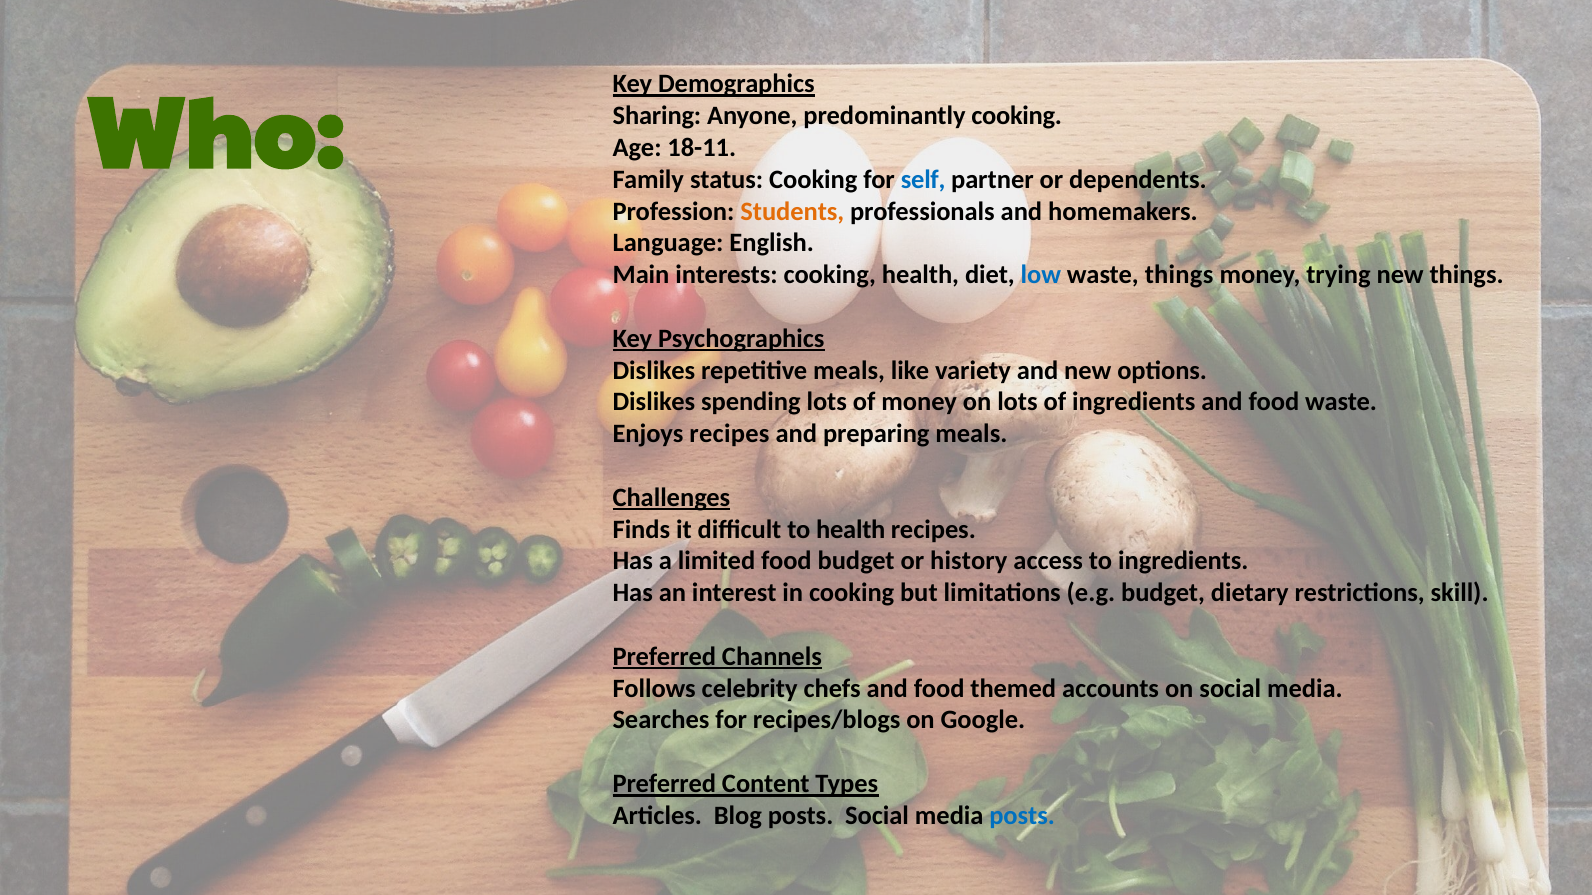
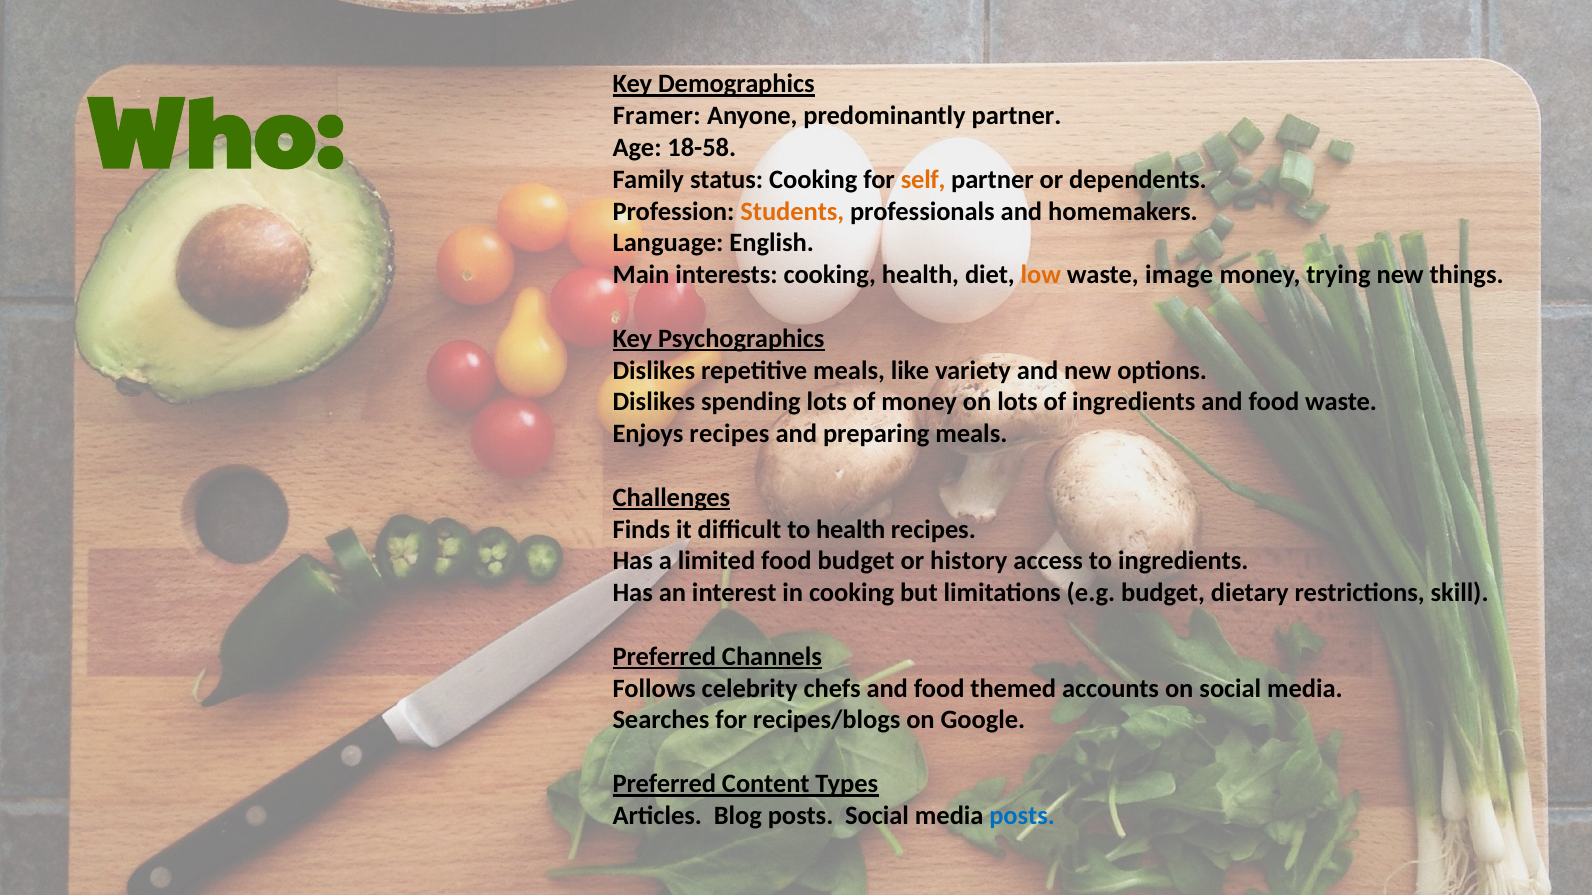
Sharing: Sharing -> Framer (657, 116)
predominantly cooking: cooking -> partner (1017, 116)
18-11: 18-11 -> 18-58 (702, 148)
self colour: blue -> orange (923, 180)
low colour: blue -> orange (1041, 275)
waste things: things -> image (1179, 275)
